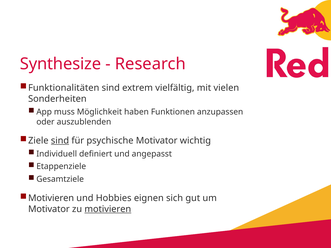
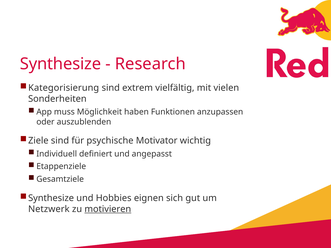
Funktionalitäten: Funktionalitäten -> Kategorisierung (64, 88)
sind underline: present -> none (60, 141)
Motivieren: Motivieren -> Synthesize (51, 198)
Motivator: Motivator -> Netzwerk (49, 209)
